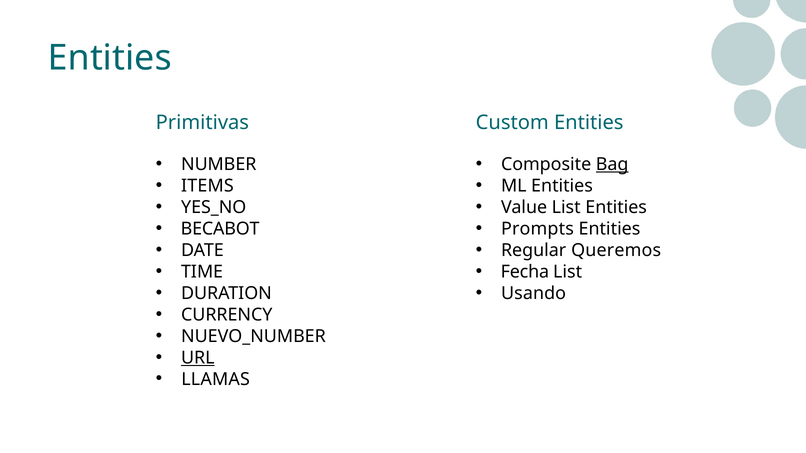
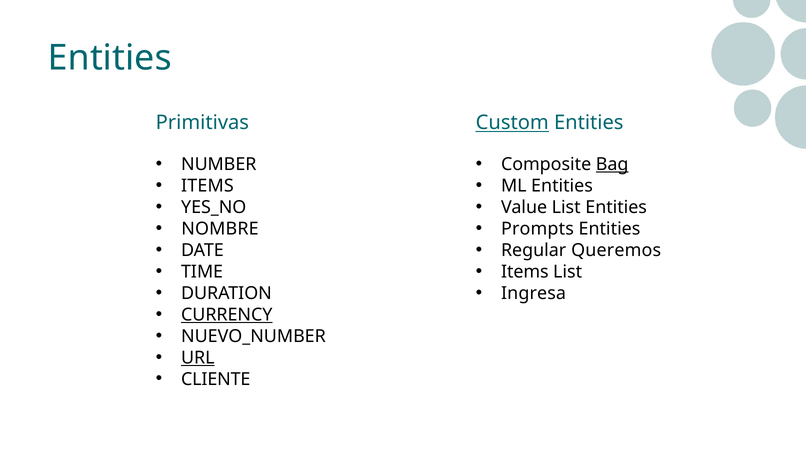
Custom underline: none -> present (512, 123)
BECABOT: BECABOT -> NOMBRE (220, 229)
Fecha: Fecha -> Items (525, 272)
Usando: Usando -> Ingresa (534, 294)
CURRENCY underline: none -> present (227, 315)
LLAMAS: LLAMAS -> CLIENTE (216, 379)
